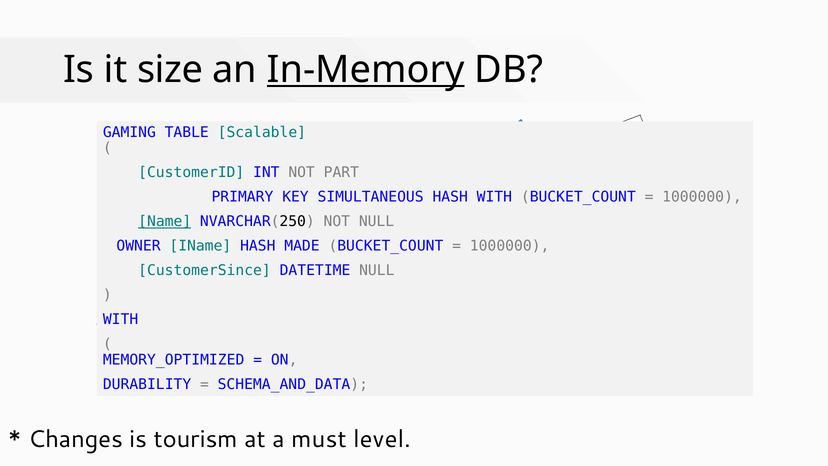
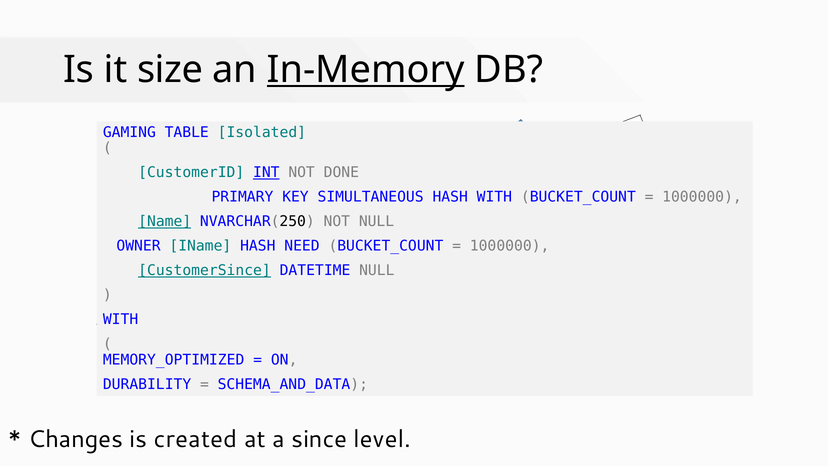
Scalable: Scalable -> Isolated (262, 132)
INT underline: none -> present (266, 173)
PART: PART -> DONE (341, 173)
MADE: MADE -> NEED (302, 246)
CustomerSince underline: none -> present (204, 270)
tourism: tourism -> created (196, 439)
must: must -> since (319, 439)
